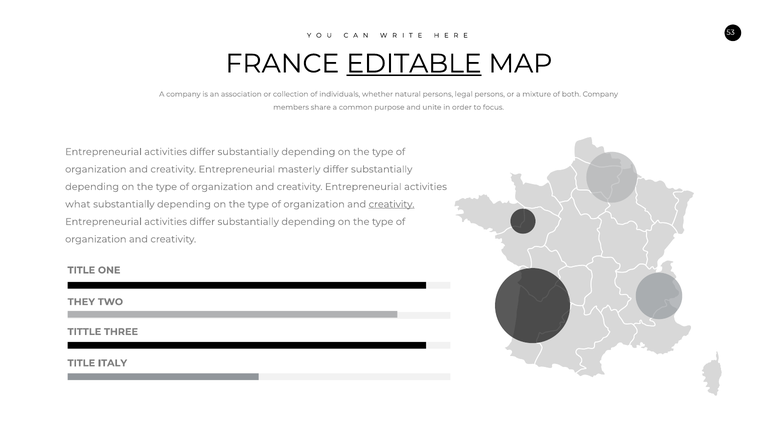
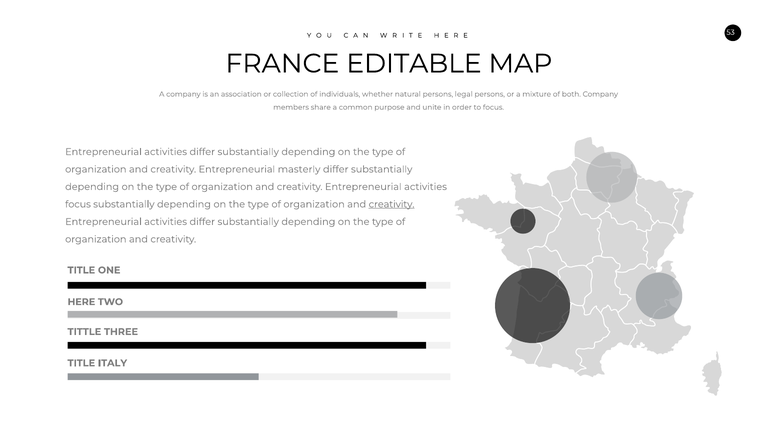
EDITABLE underline: present -> none (414, 64)
what: what -> focus (78, 204)
THEY: THEY -> HERE (81, 302)
